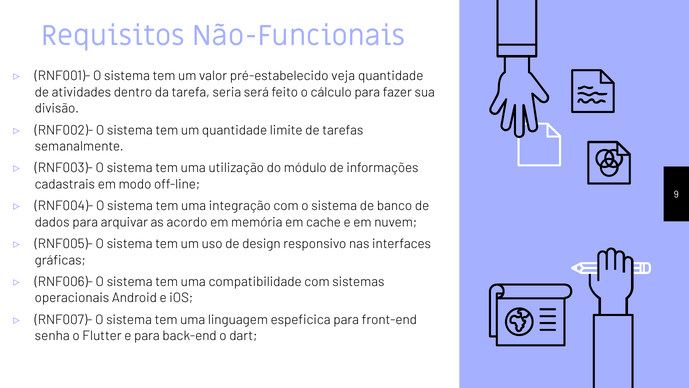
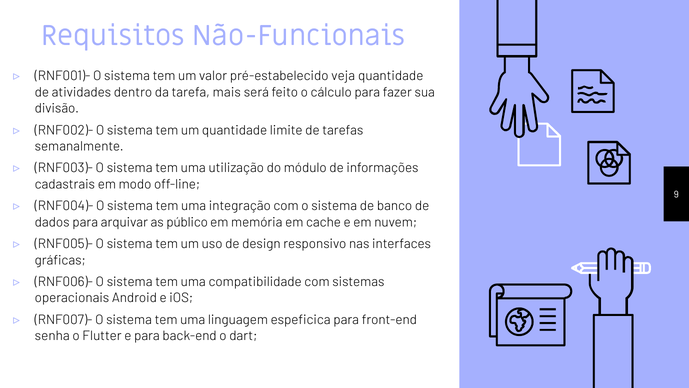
seria: seria -> mais (227, 92)
acordo: acordo -> público (187, 222)
